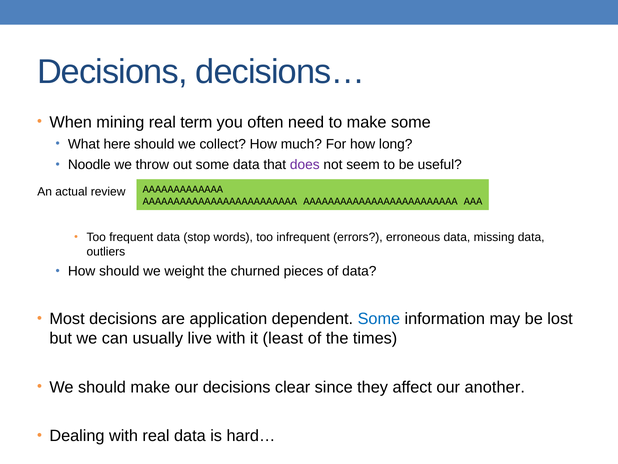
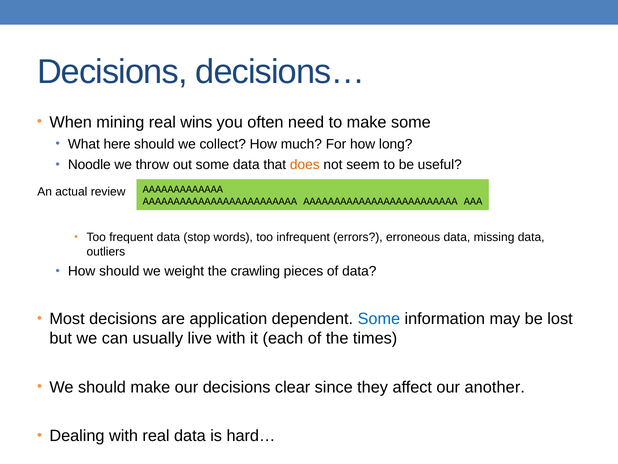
term: term -> wins (196, 122)
does colour: purple -> orange (305, 165)
churned: churned -> crawling (255, 271)
least: least -> each (283, 338)
